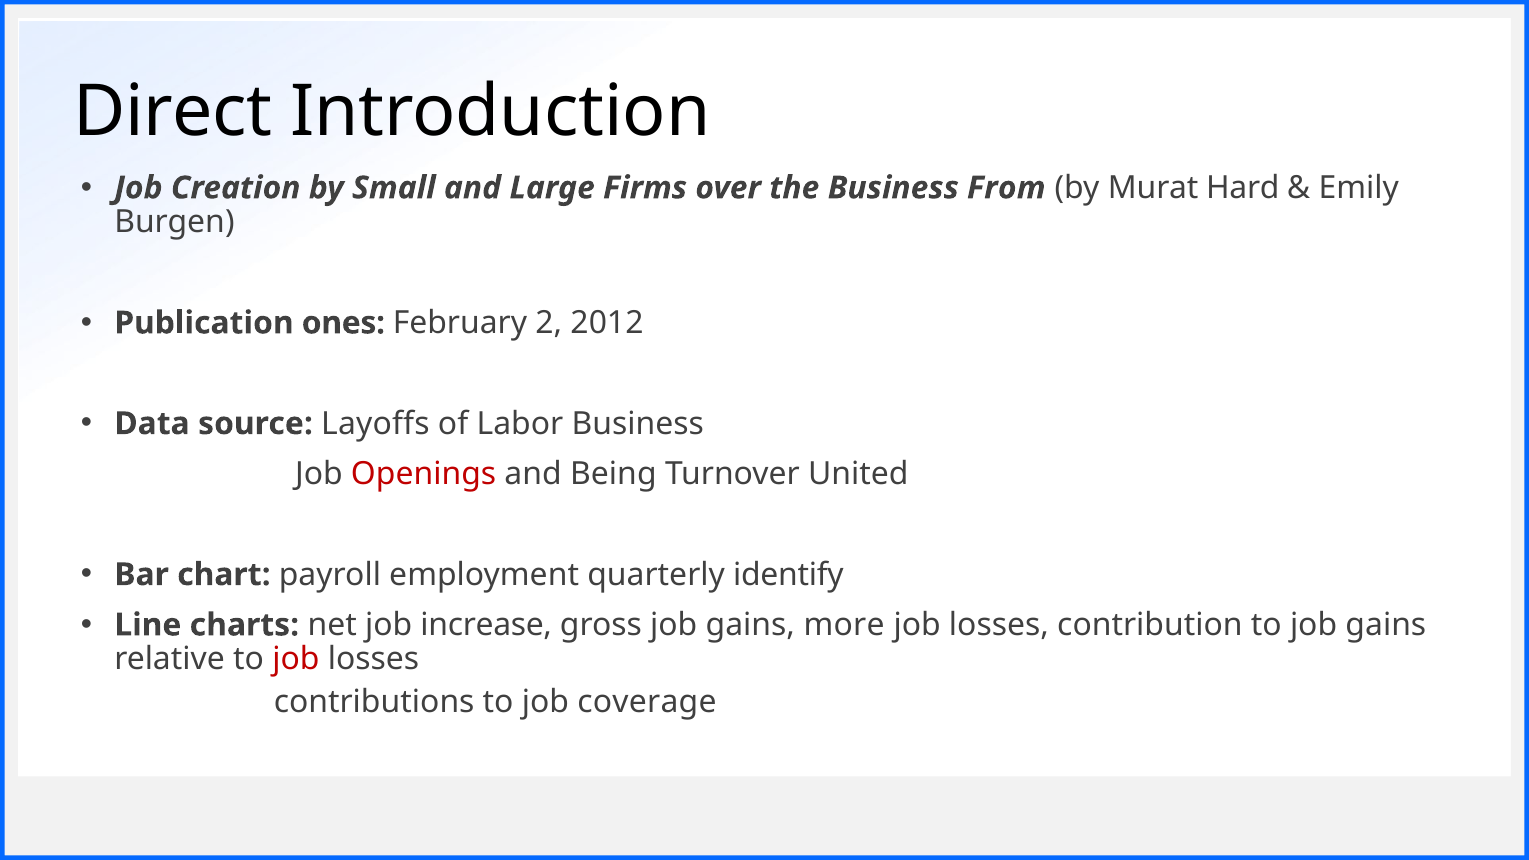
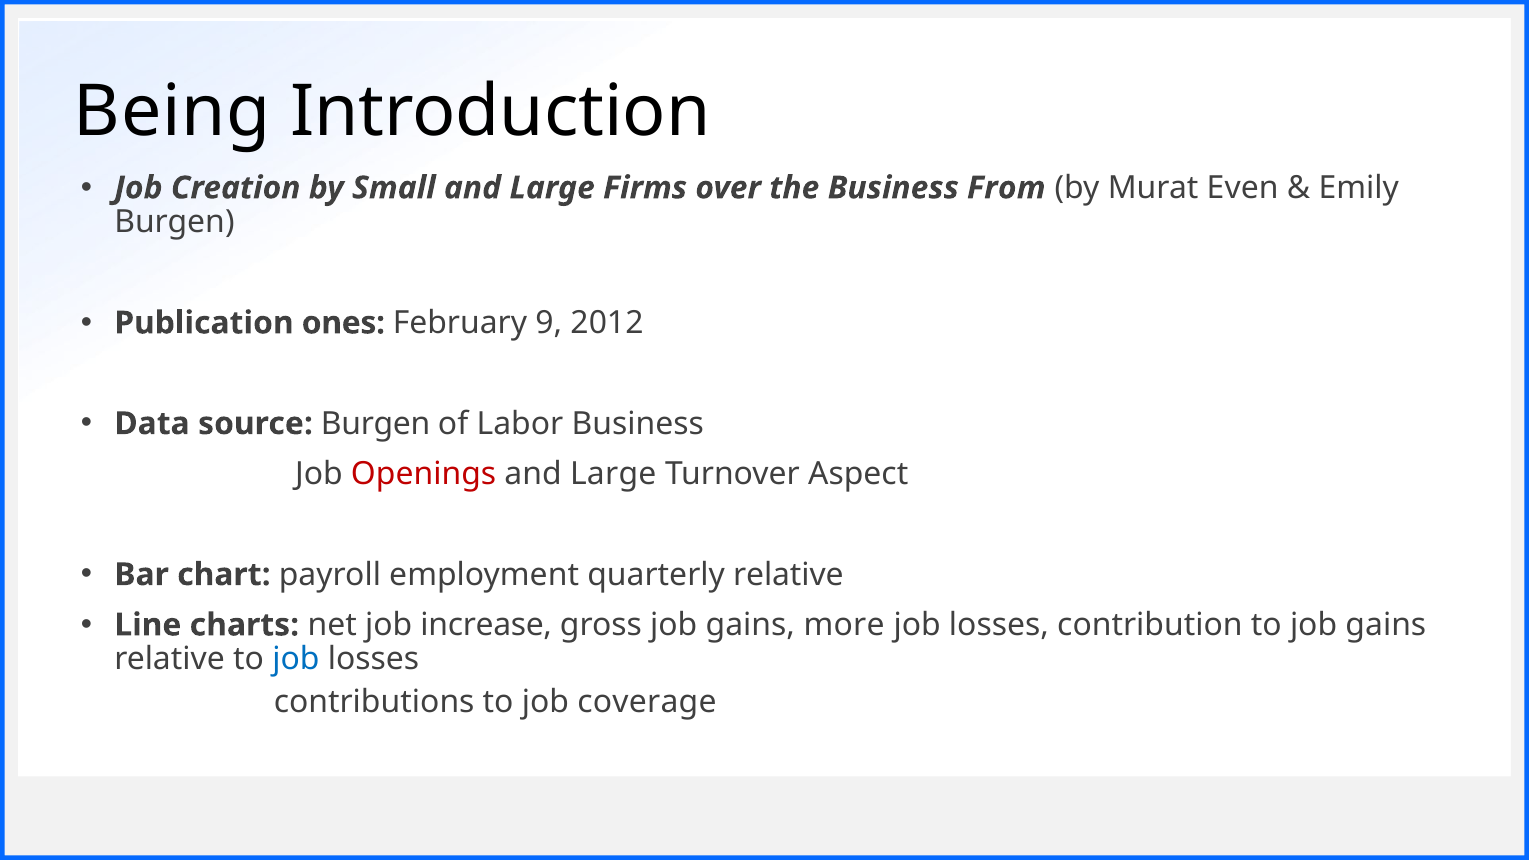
Direct: Direct -> Being (172, 112)
Hard: Hard -> Even (1243, 188)
2: 2 -> 9 (549, 323)
source Layoffs: Layoffs -> Burgen (376, 424)
Being: Being -> Large (613, 474)
United: United -> Aspect (858, 474)
quarterly identify: identify -> relative (788, 575)
job colour: red -> blue (296, 659)
